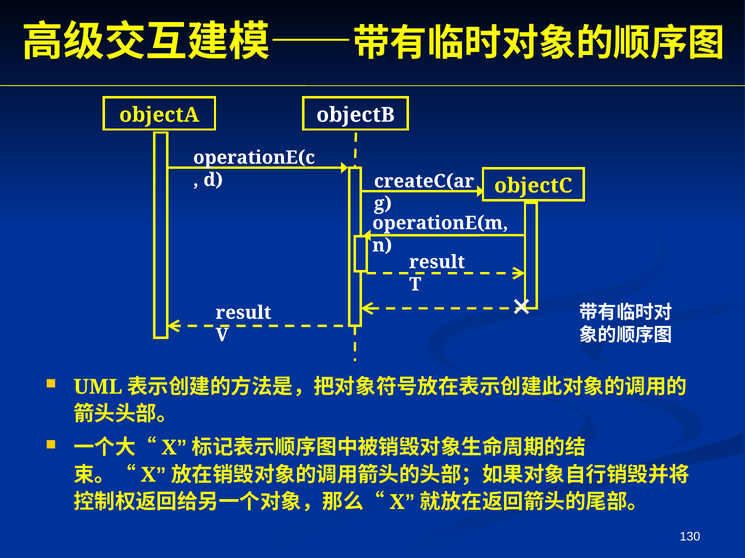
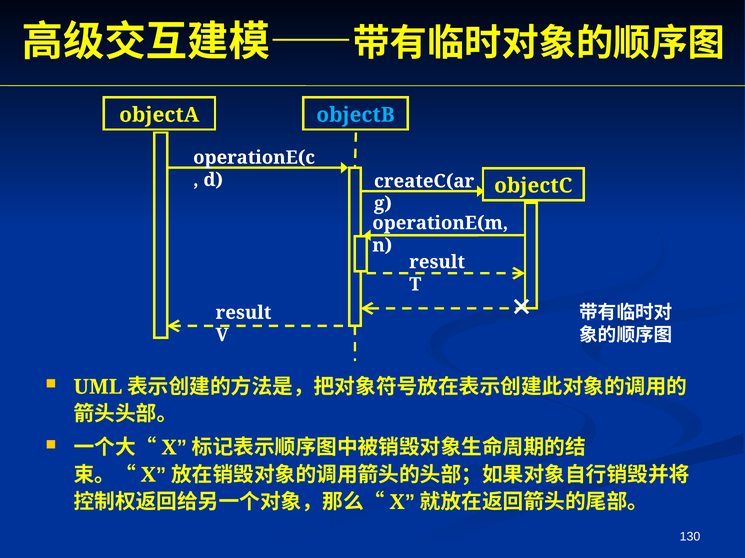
objectB colour: white -> light blue (356, 115)
